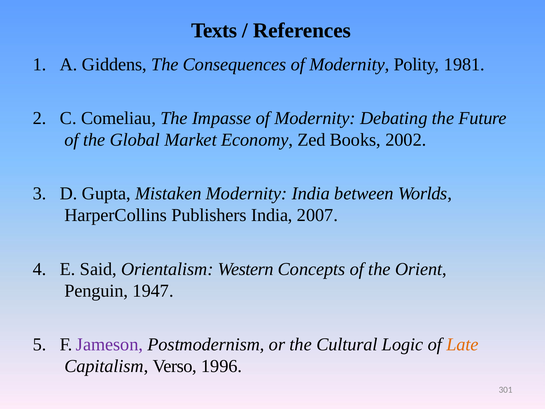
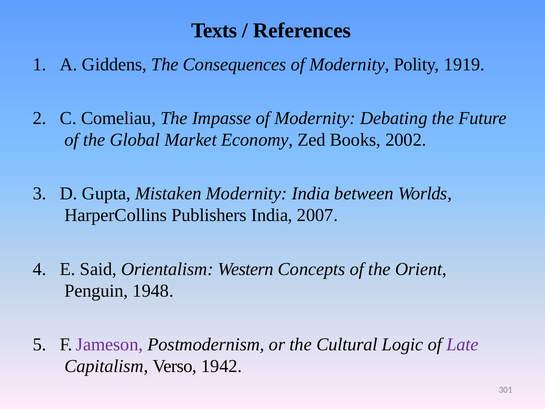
1981: 1981 -> 1919 (464, 64)
1947: 1947 -> 1948 (153, 291)
Late colour: orange -> purple (462, 344)
1996: 1996 -> 1942 (222, 366)
